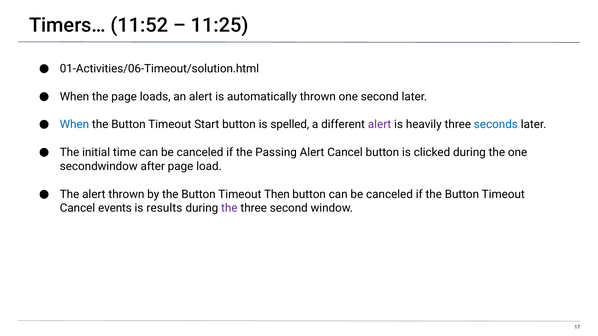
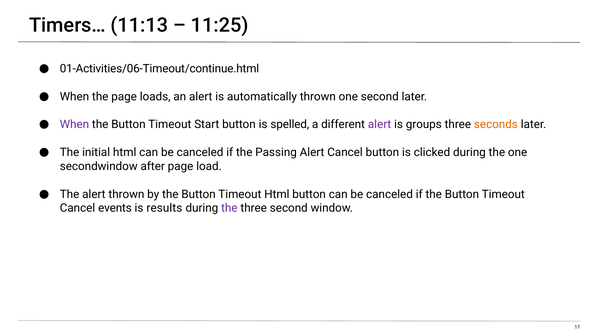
11:52: 11:52 -> 11:13 (139, 25)
01-Activities/06-Timeout/solution.html: 01-Activities/06-Timeout/solution.html -> 01-Activities/06-Timeout/continue.html (159, 69)
When colour: blue -> purple (74, 125)
heavily: heavily -> groups (424, 125)
seconds colour: blue -> orange (496, 125)
initial time: time -> html (125, 153)
Timeout Then: Then -> Html (277, 194)
